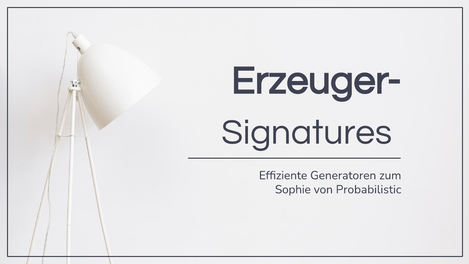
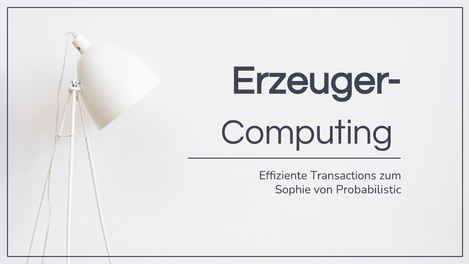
Signatures: Signatures -> Computing (307, 132)
Generatoren: Generatoren -> Transactions (343, 175)
